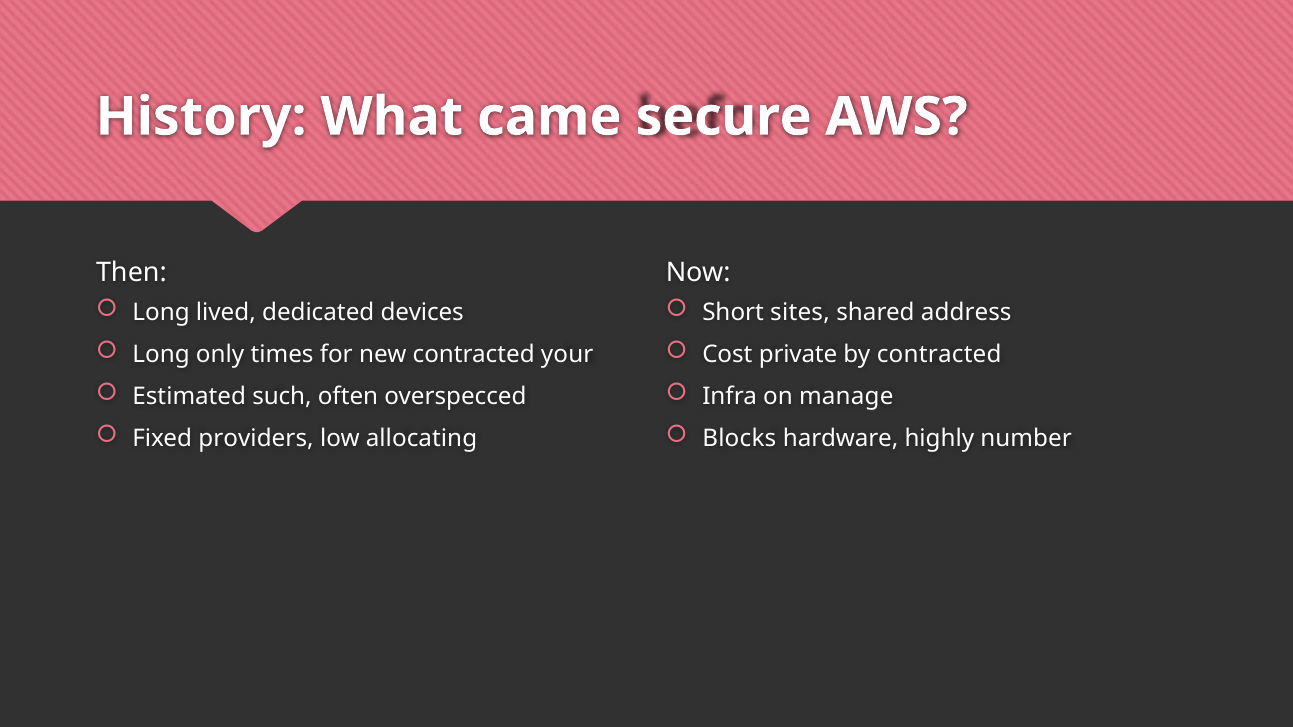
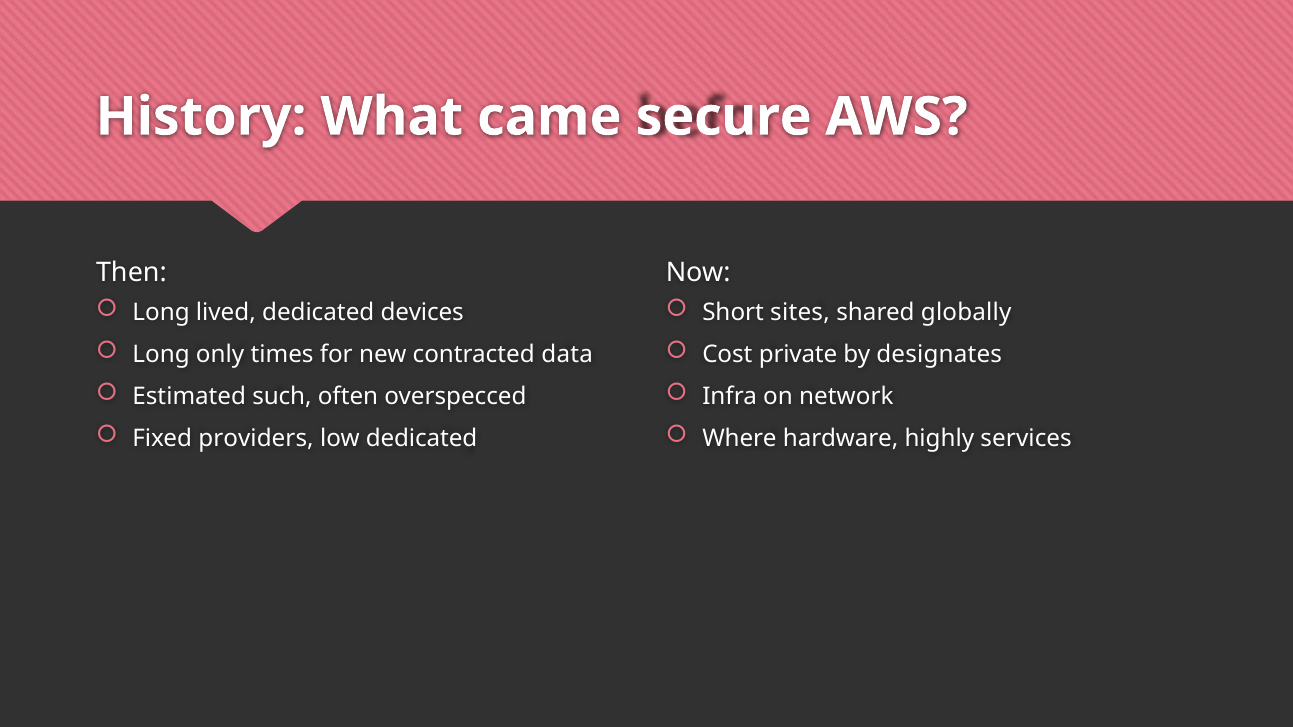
address: address -> globally (966, 313)
your: your -> data (567, 355)
by contracted: contracted -> designates (939, 355)
manage: manage -> network (846, 397)
low allocating: allocating -> dedicated (422, 439)
Blocks: Blocks -> Where (739, 439)
number: number -> services (1026, 439)
